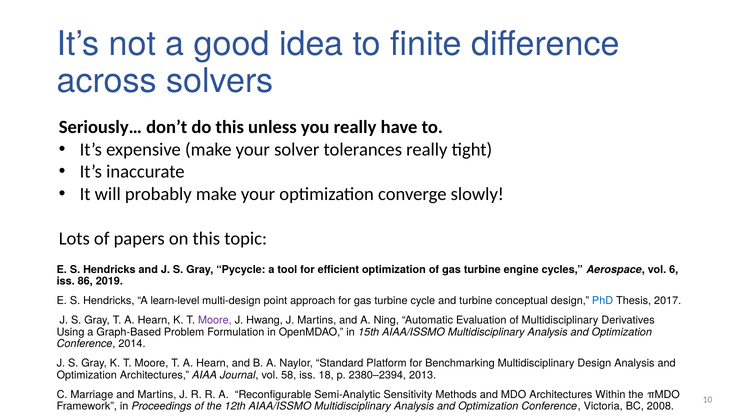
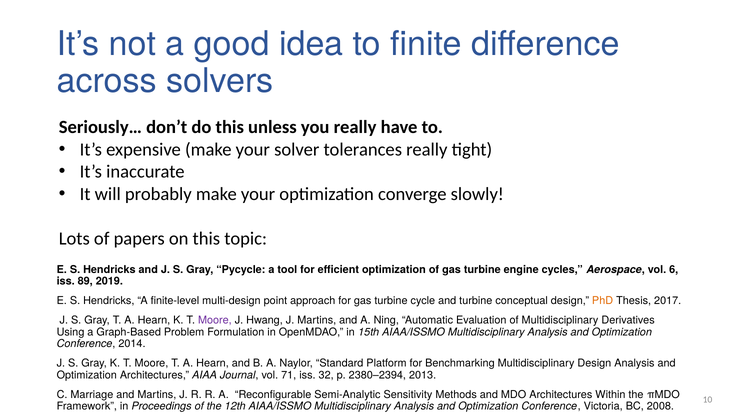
86: 86 -> 89 (85, 281)
learn-level: learn-level -> finite-level (175, 301)
PhD colour: blue -> orange (603, 301)
58: 58 -> 71 (289, 375)
18: 18 -> 32 (326, 375)
